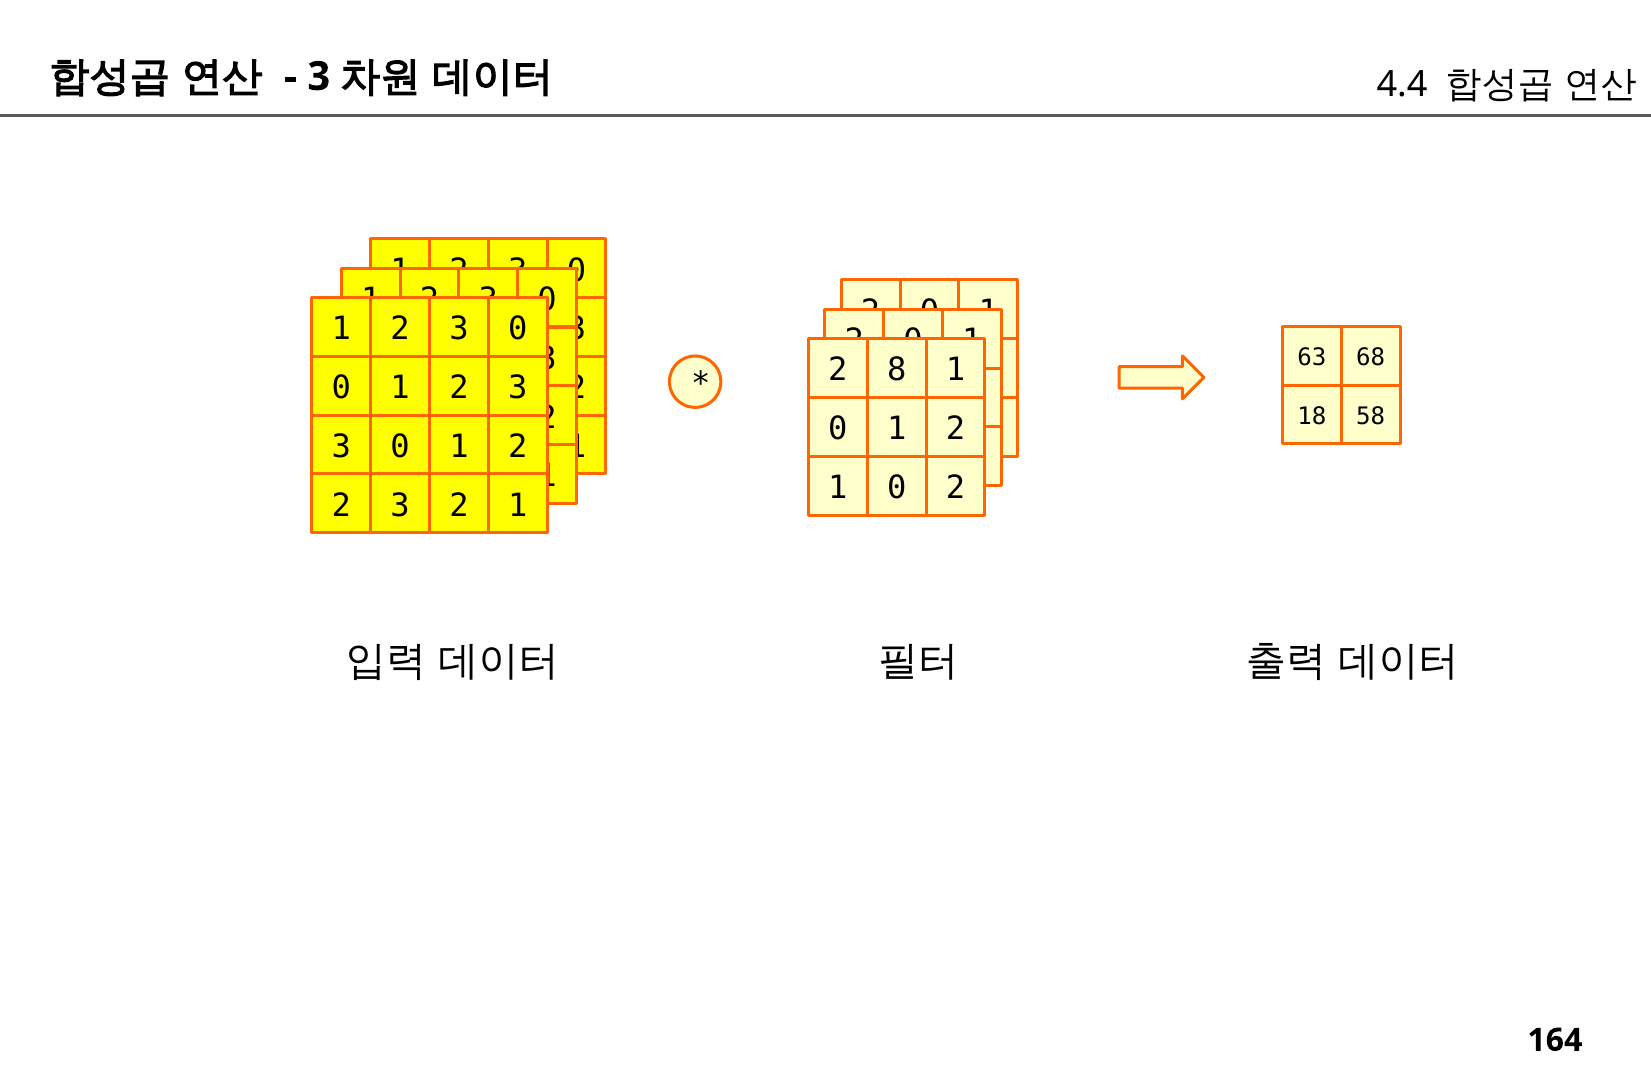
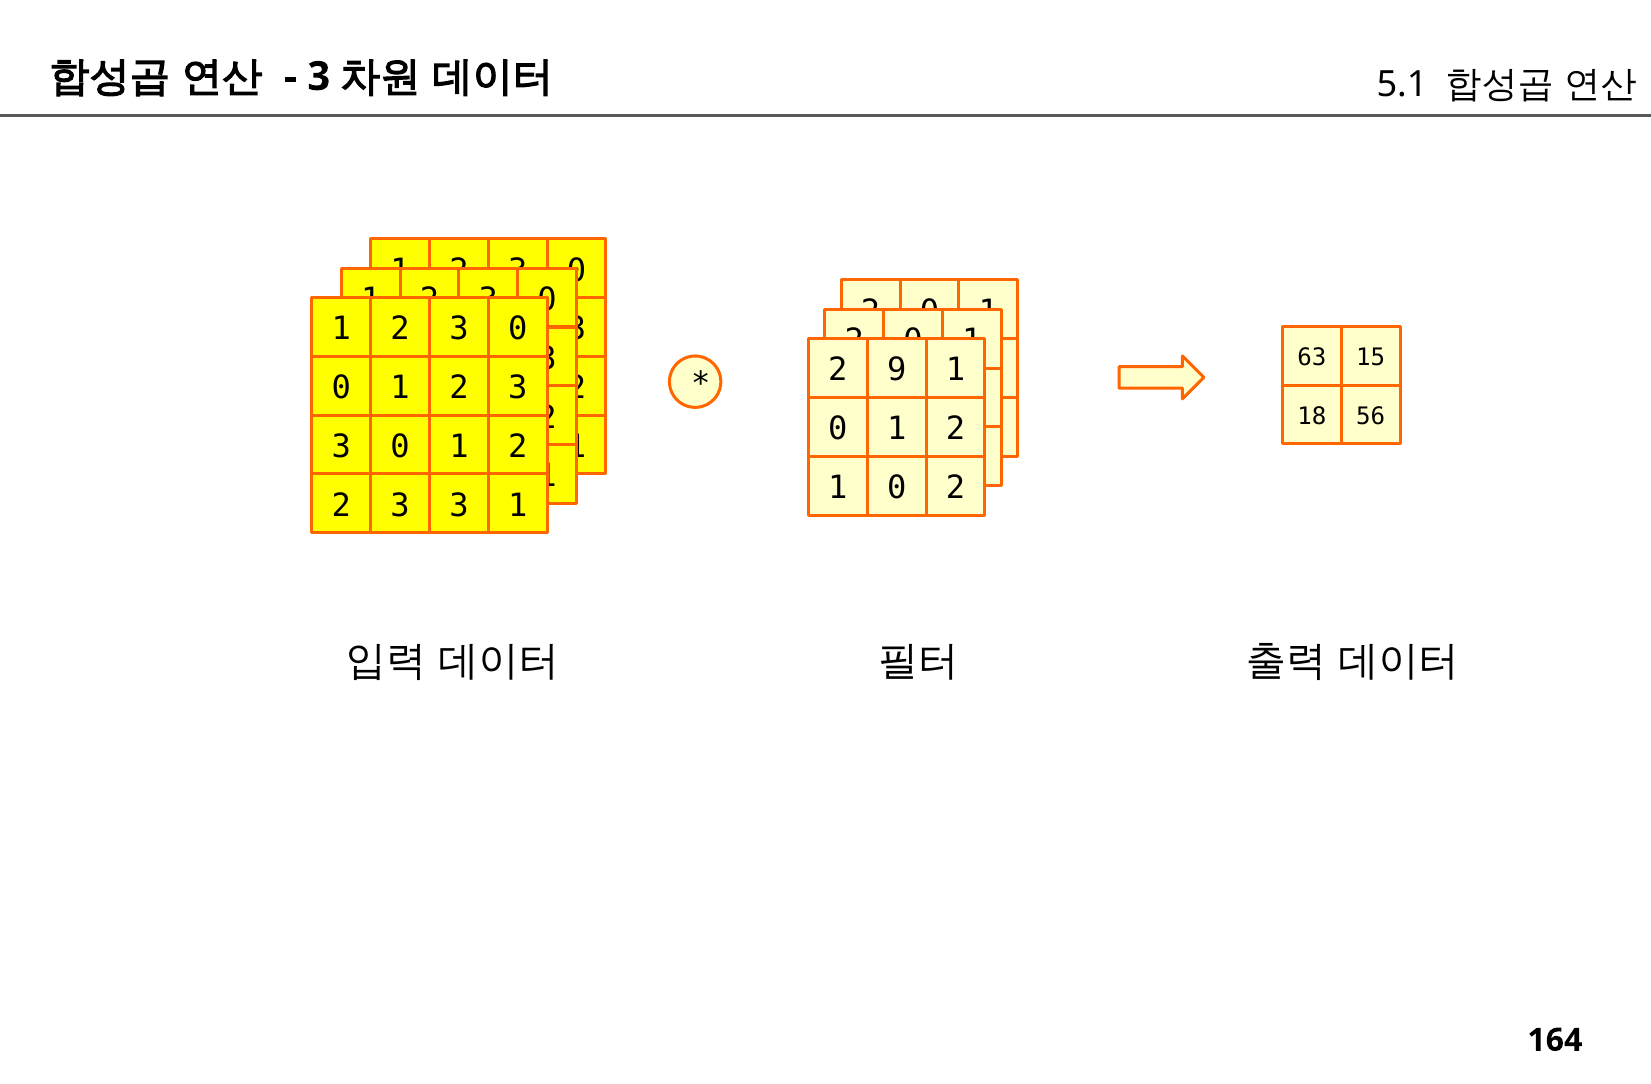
4.4: 4.4 -> 5.1 (1402, 85)
68: 68 -> 15 (1371, 358)
8: 8 -> 9 (897, 371)
58: 58 -> 56 (1371, 416)
2: 2 -> 3 (459, 506)
